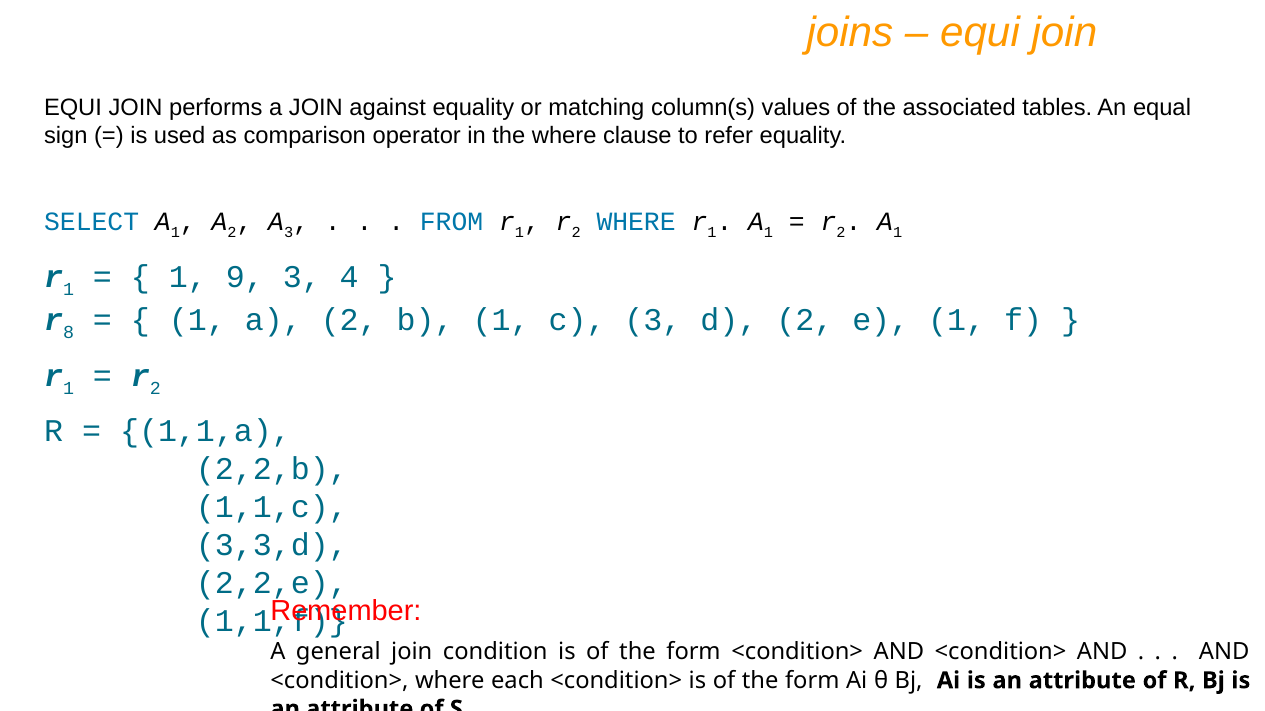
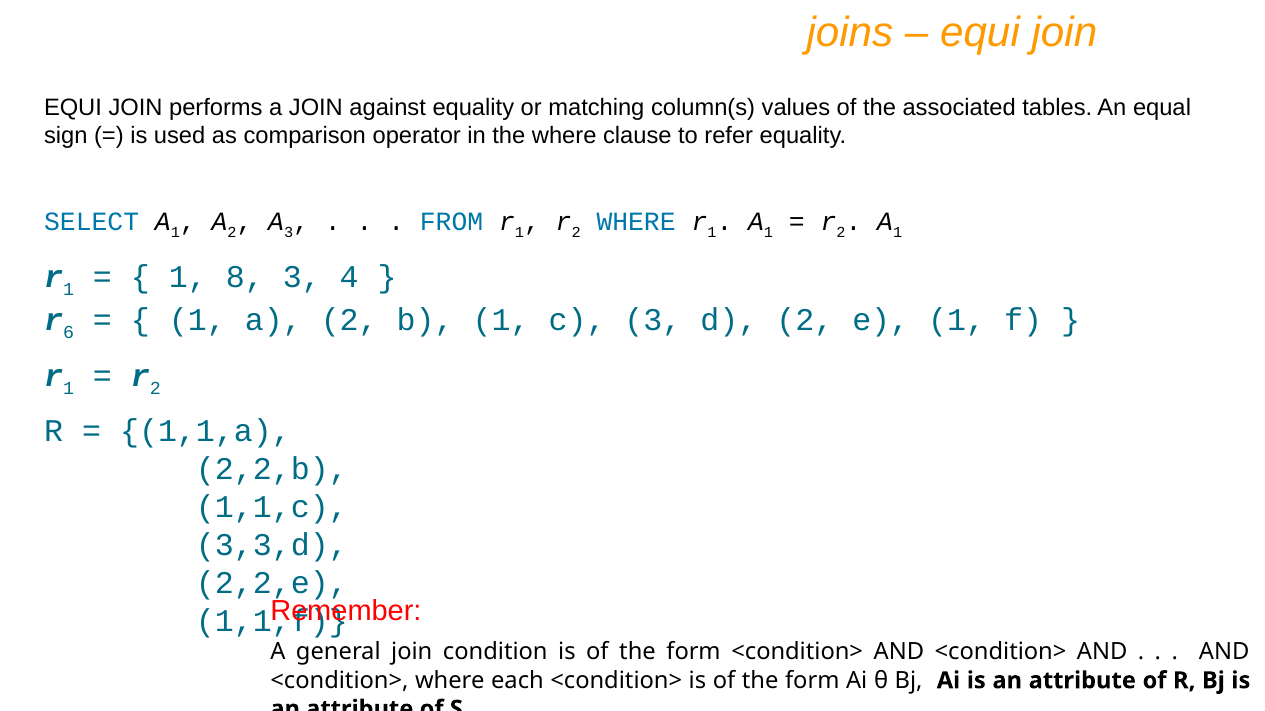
9: 9 -> 8 (245, 277)
8: 8 -> 6 (69, 333)
